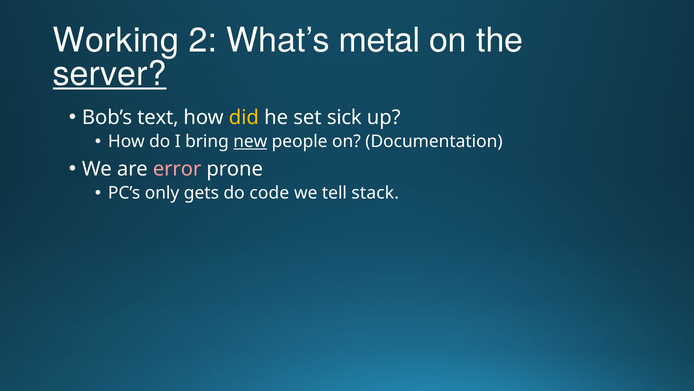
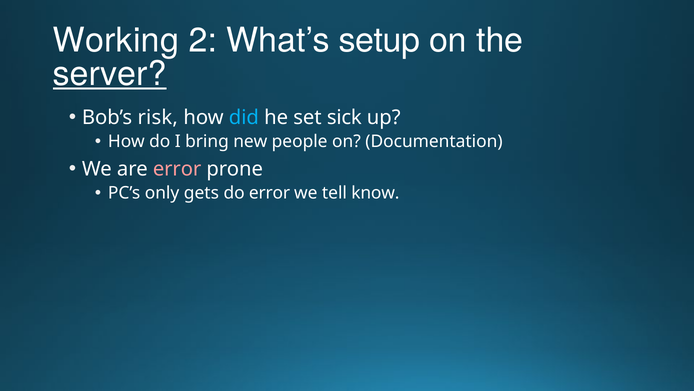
metal: metal -> setup (380, 41)
text: text -> risk (158, 117)
did colour: yellow -> light blue (244, 117)
new underline: present -> none (250, 141)
do code: code -> error (270, 193)
stack: stack -> know (375, 193)
